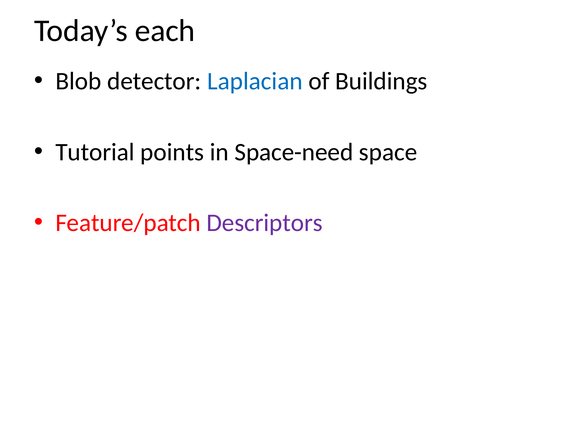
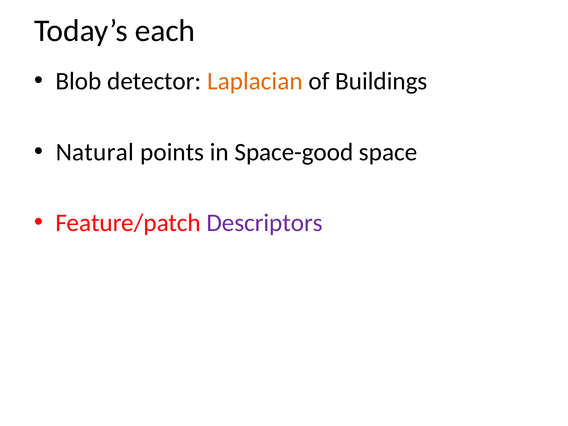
Laplacian colour: blue -> orange (255, 81)
Tutorial: Tutorial -> Natural (95, 152)
Space-need: Space-need -> Space-good (294, 152)
